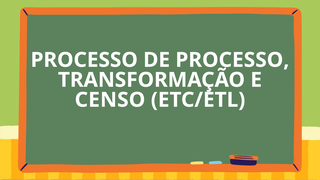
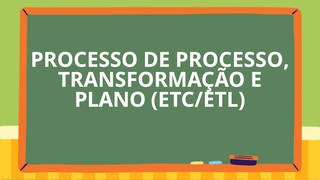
CENSO: CENSO -> PLANO (110, 100)
